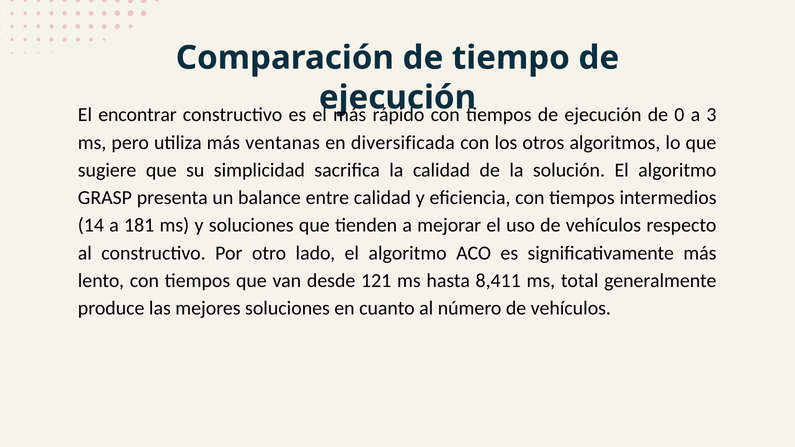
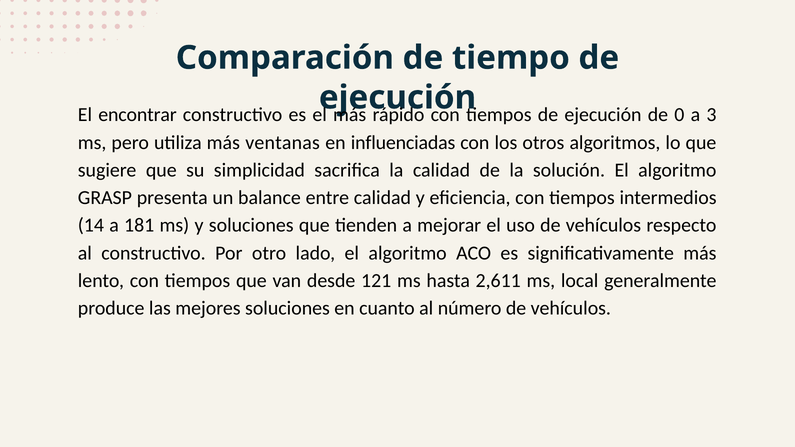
diversificada: diversificada -> influenciadas (403, 143)
8,411: 8,411 -> 2,611 (498, 281)
total: total -> local (580, 281)
